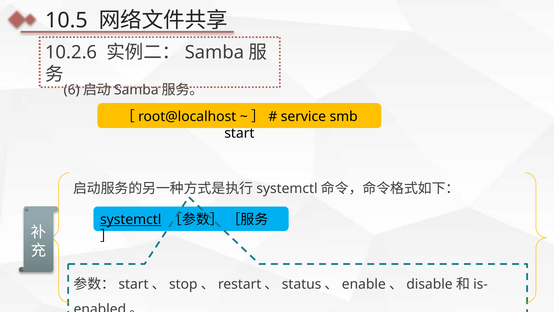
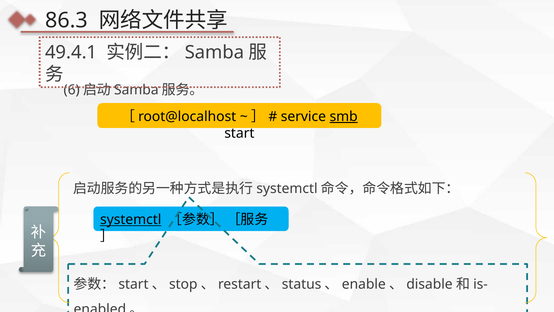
10.5: 10.5 -> 86.3 (67, 20)
10.2.6: 10.2.6 -> 49.4.1 (71, 52)
smb underline: none -> present (344, 116)
